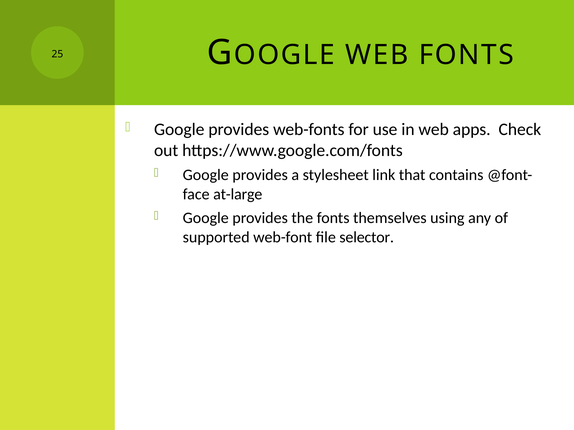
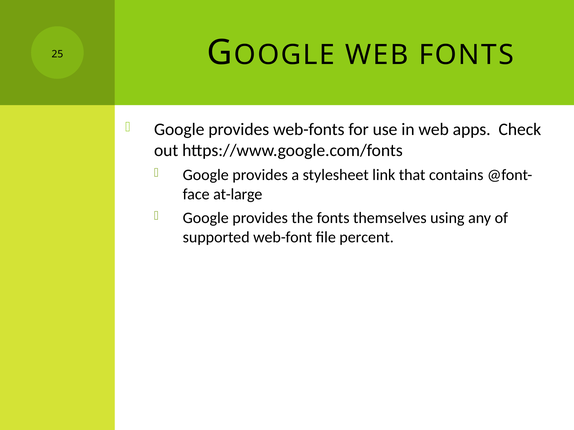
selector: selector -> percent (367, 237)
